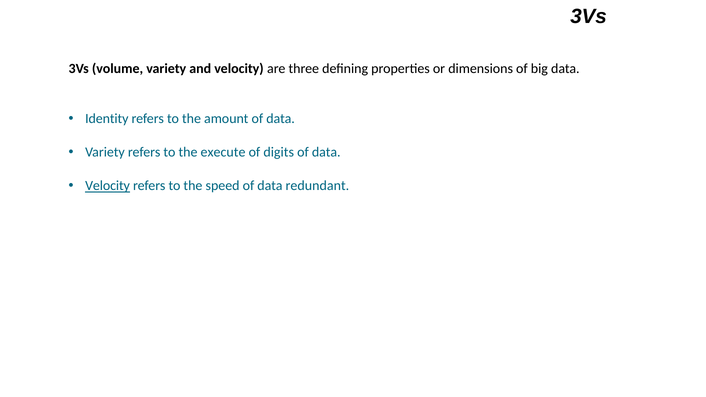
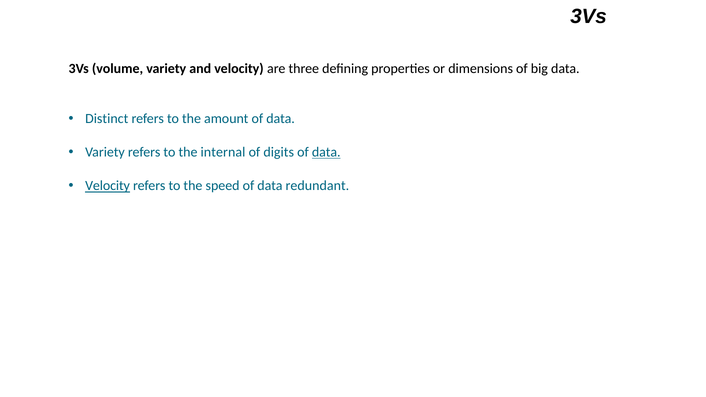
Identity: Identity -> Distinct (107, 119)
execute: execute -> internal (223, 152)
data underline: none -> present (326, 152)
